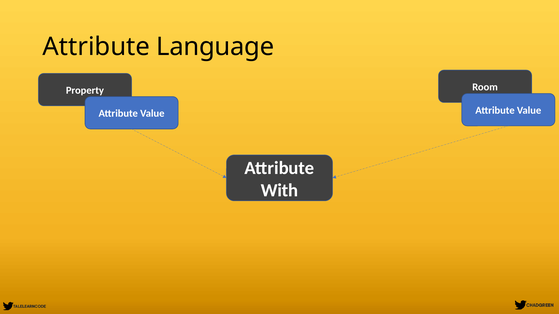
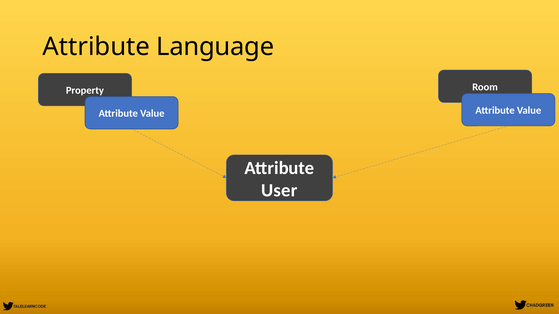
With: With -> User (279, 191)
